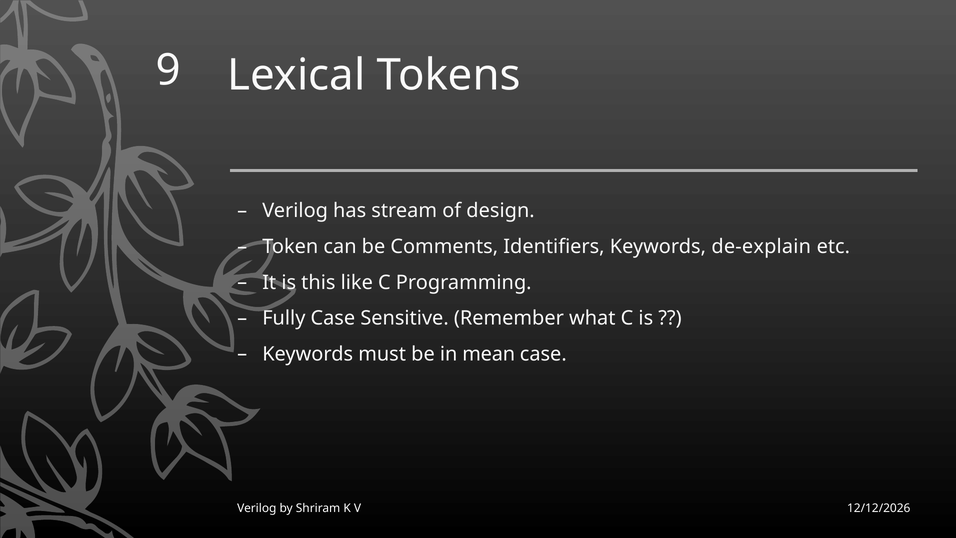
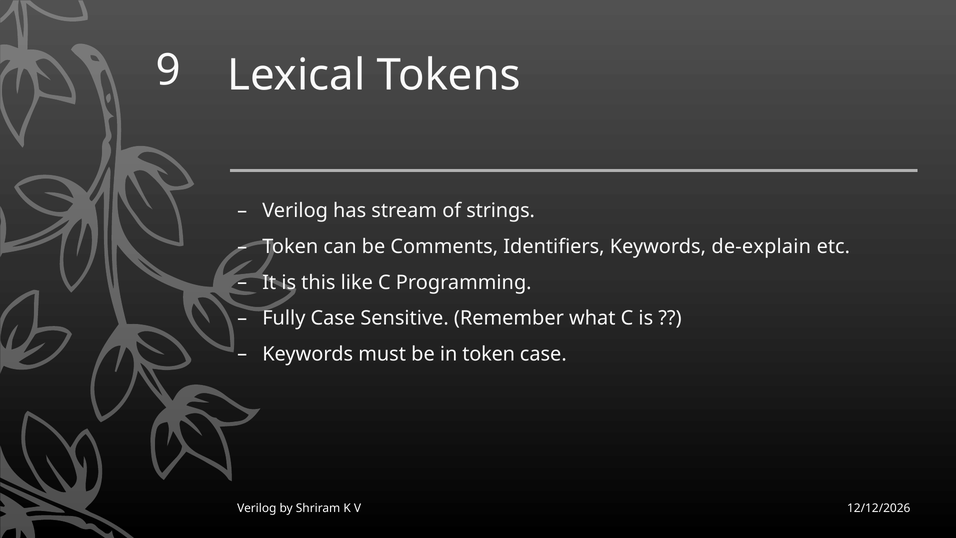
design: design -> strings (501, 211)
in mean: mean -> token (489, 354)
